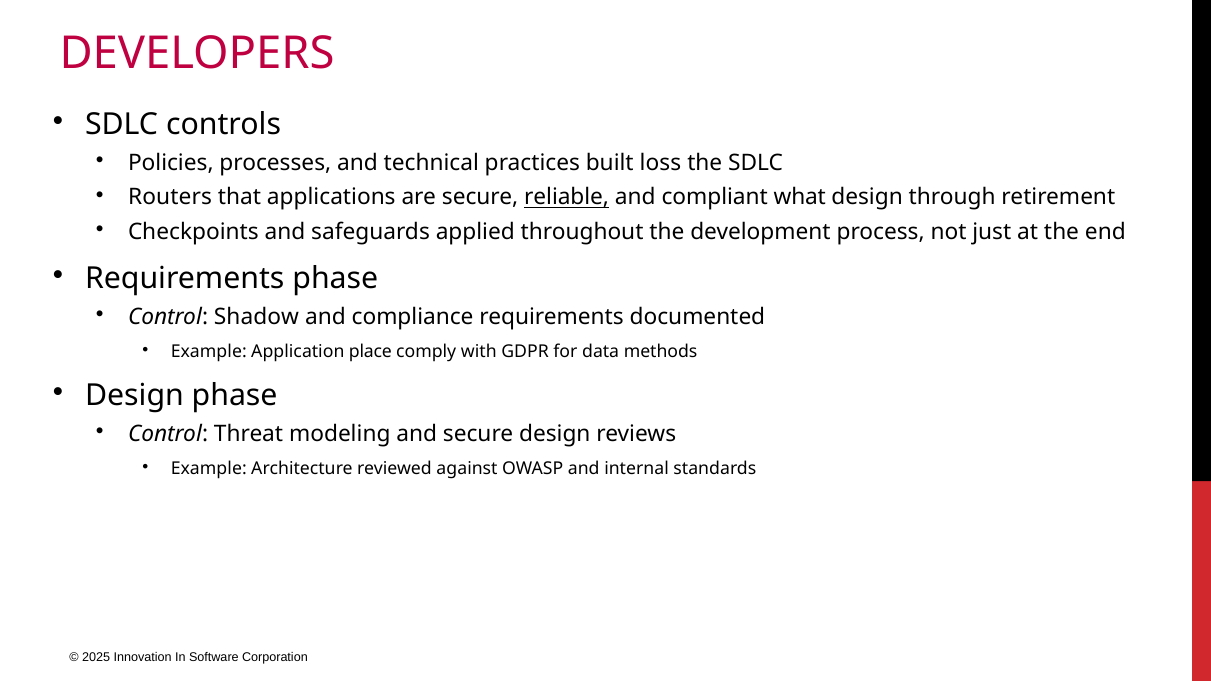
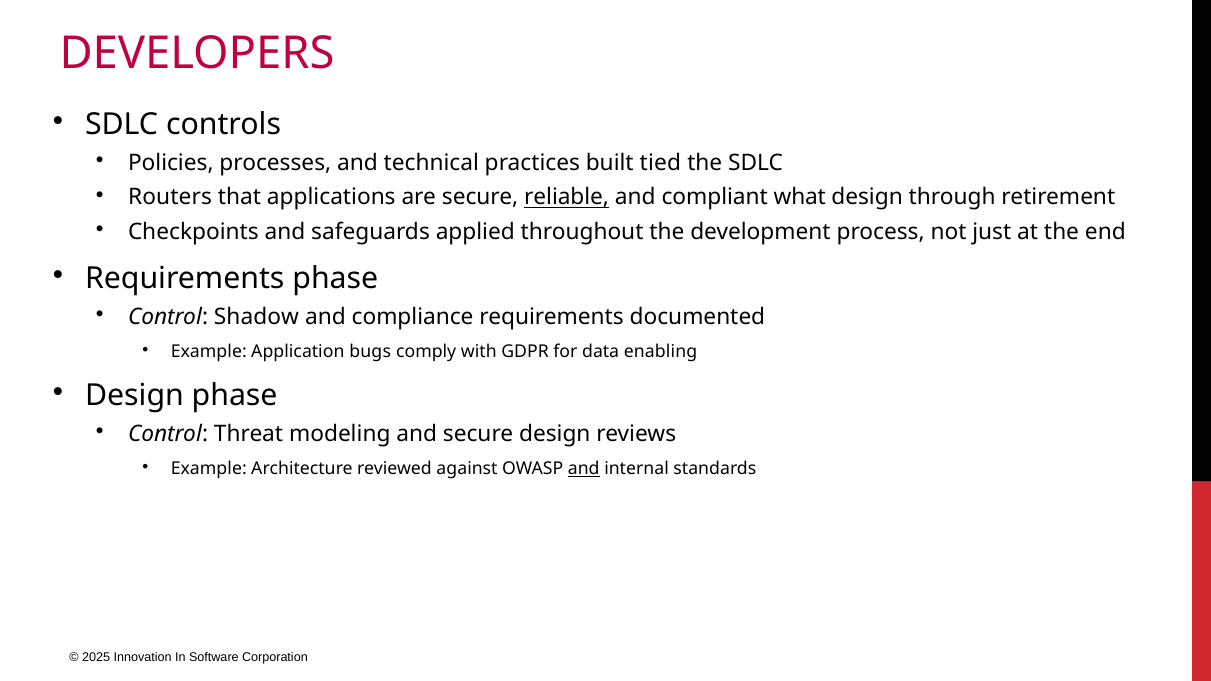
loss: loss -> tied (660, 163)
place: place -> bugs (370, 352)
methods: methods -> enabling (661, 352)
and underline: none -> present (584, 469)
